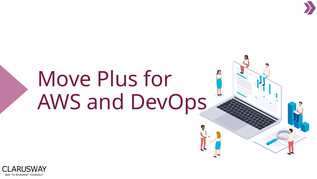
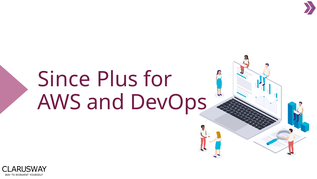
Move: Move -> Since (64, 79)
